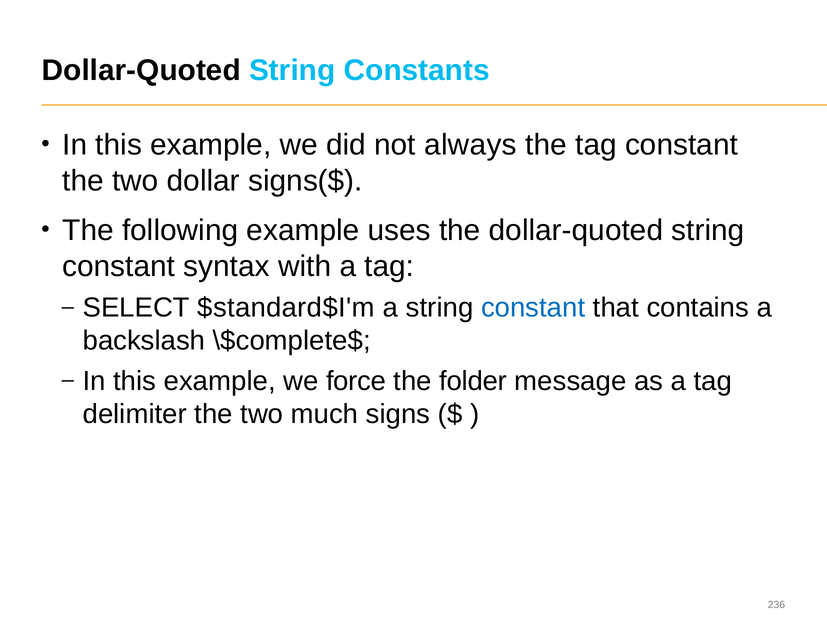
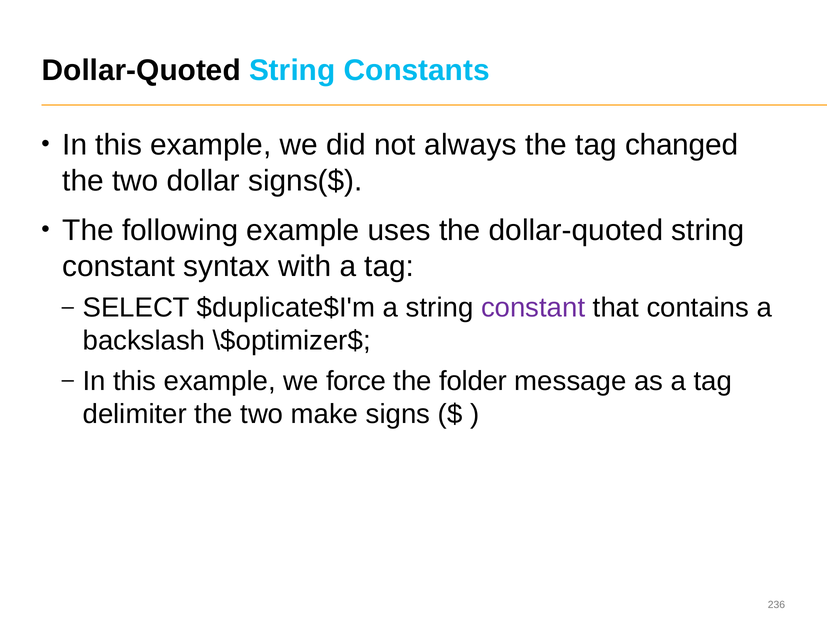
tag constant: constant -> changed (682, 145)
$standard$I'm: $standard$I'm -> $duplicate$I'm (286, 308)
constant colour: blue -> purple (533, 308)
\$complete$: \$complete$ -> \$optimizer$ (292, 341)
much: much -> make (325, 414)
